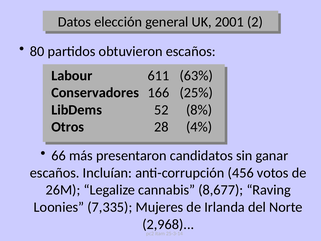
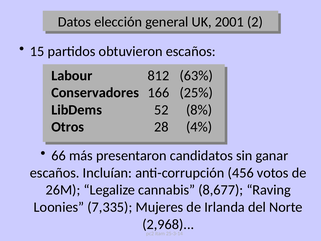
80: 80 -> 15 (37, 51)
611: 611 -> 812 (158, 76)
